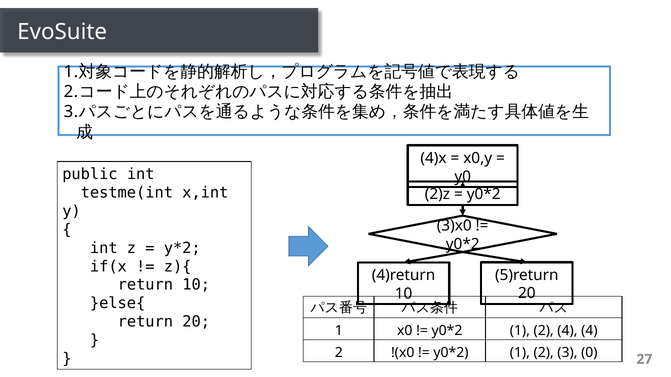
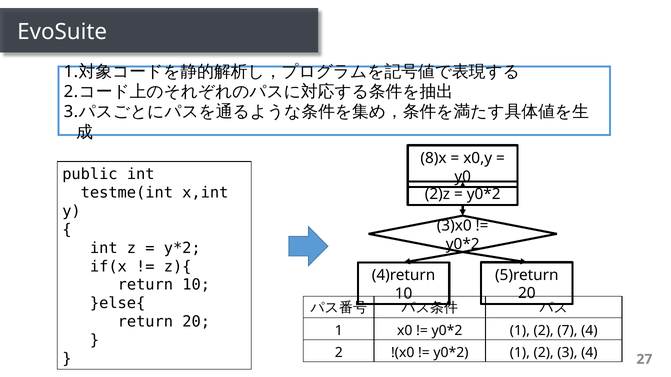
4)x: 4)x -> 8)x (434, 158)
2 4: 4 -> 7 (567, 331)
3 0: 0 -> 4 (589, 353)
